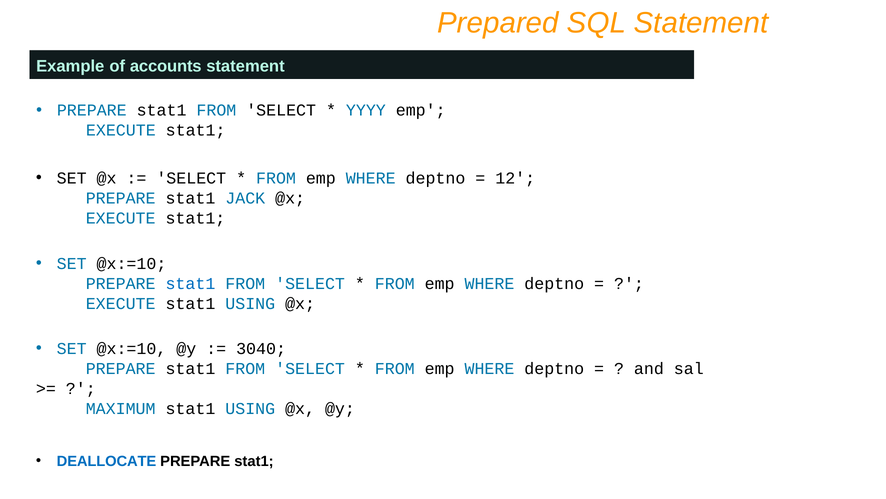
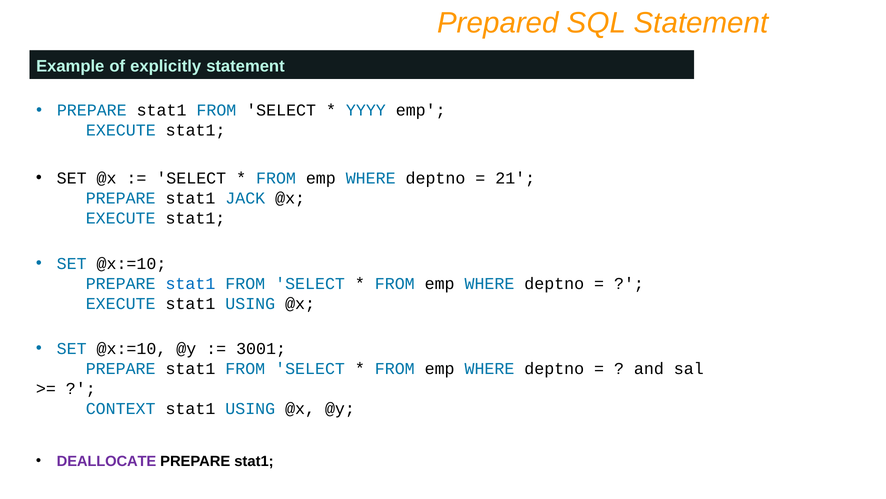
accounts: accounts -> explicitly (166, 66)
12: 12 -> 21 (515, 178)
3040: 3040 -> 3001 (261, 348)
MAXIMUM: MAXIMUM -> CONTEXT (121, 408)
DEALLOCATE colour: blue -> purple (107, 461)
